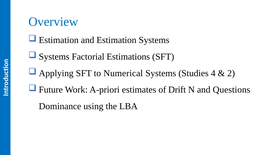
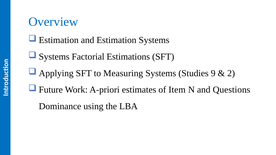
Numerical: Numerical -> Measuring (123, 73)
4: 4 -> 9 (213, 73)
Drift: Drift -> Item (177, 90)
